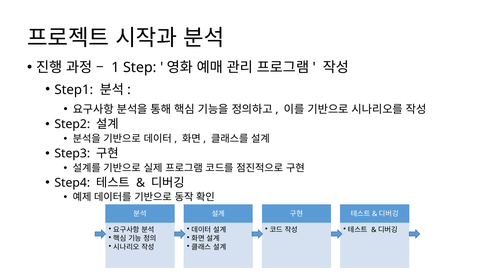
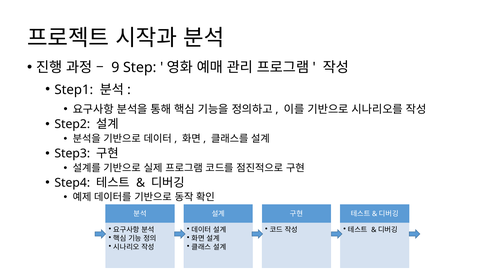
1: 1 -> 9 (115, 67)
